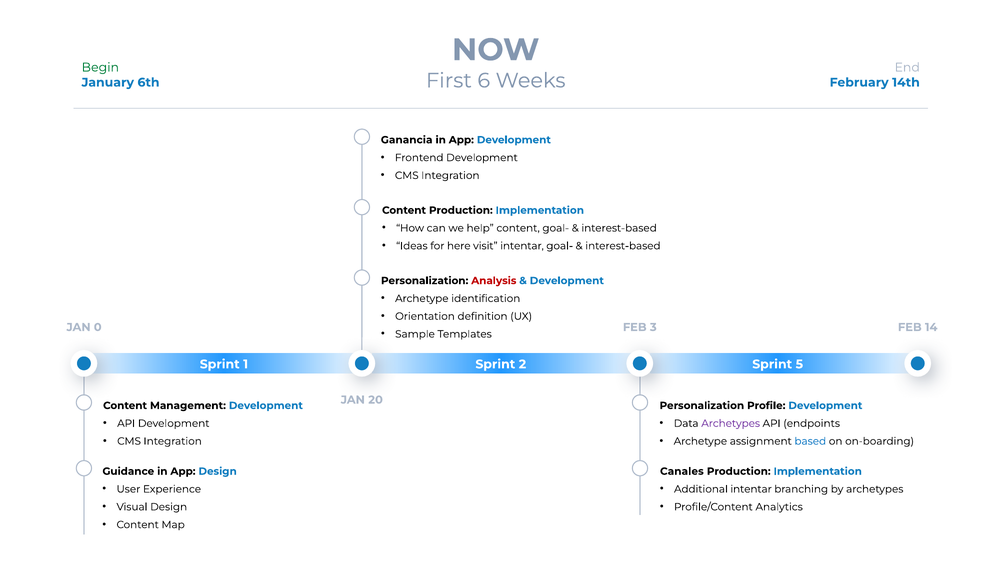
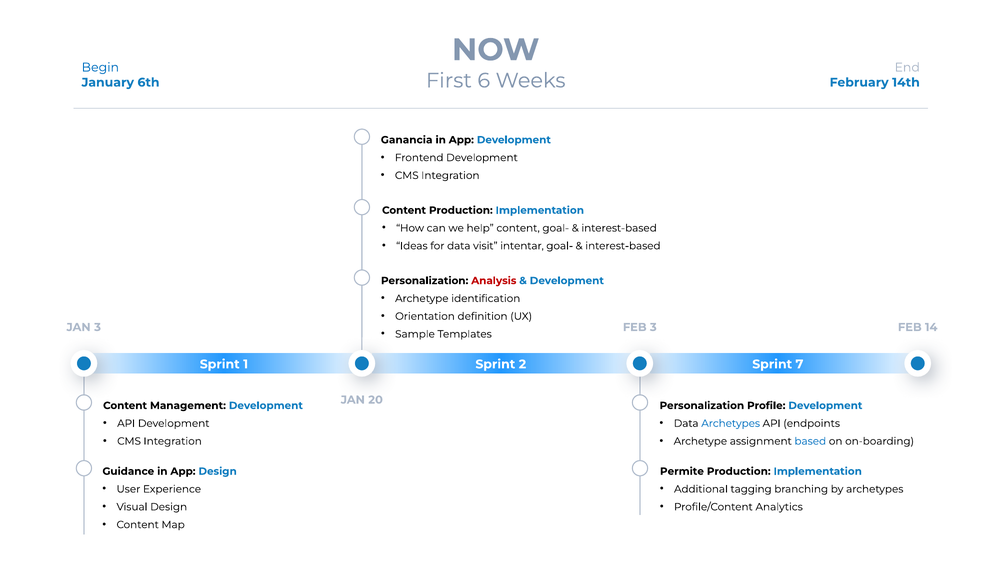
Begin colour: green -> blue (100, 67)
for here: here -> data (459, 246)
JAN 0: 0 -> 3 (98, 327)
5: 5 -> 7 (799, 364)
Archetypes colour: purple -> blue (731, 423)
Canales: Canales -> Permite (682, 471)
Additional intentar: intentar -> tagging (751, 489)
